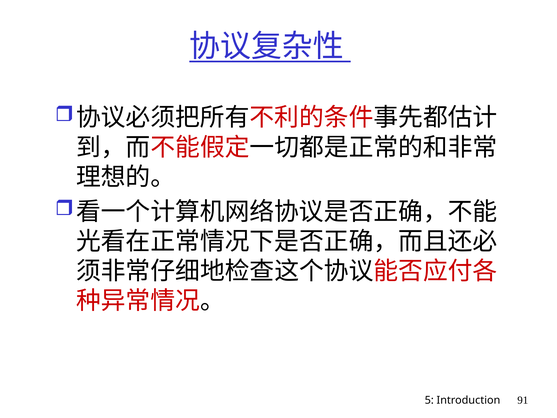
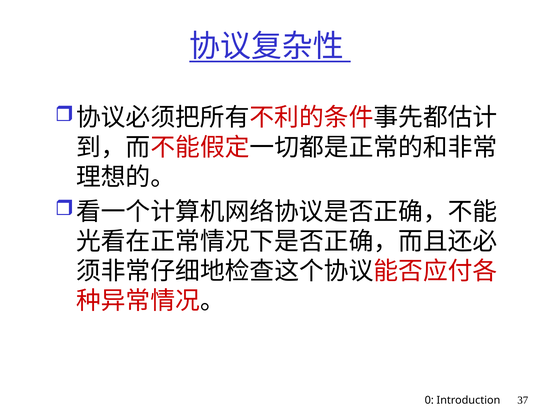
5: 5 -> 0 (429, 400)
91: 91 -> 37 (523, 400)
